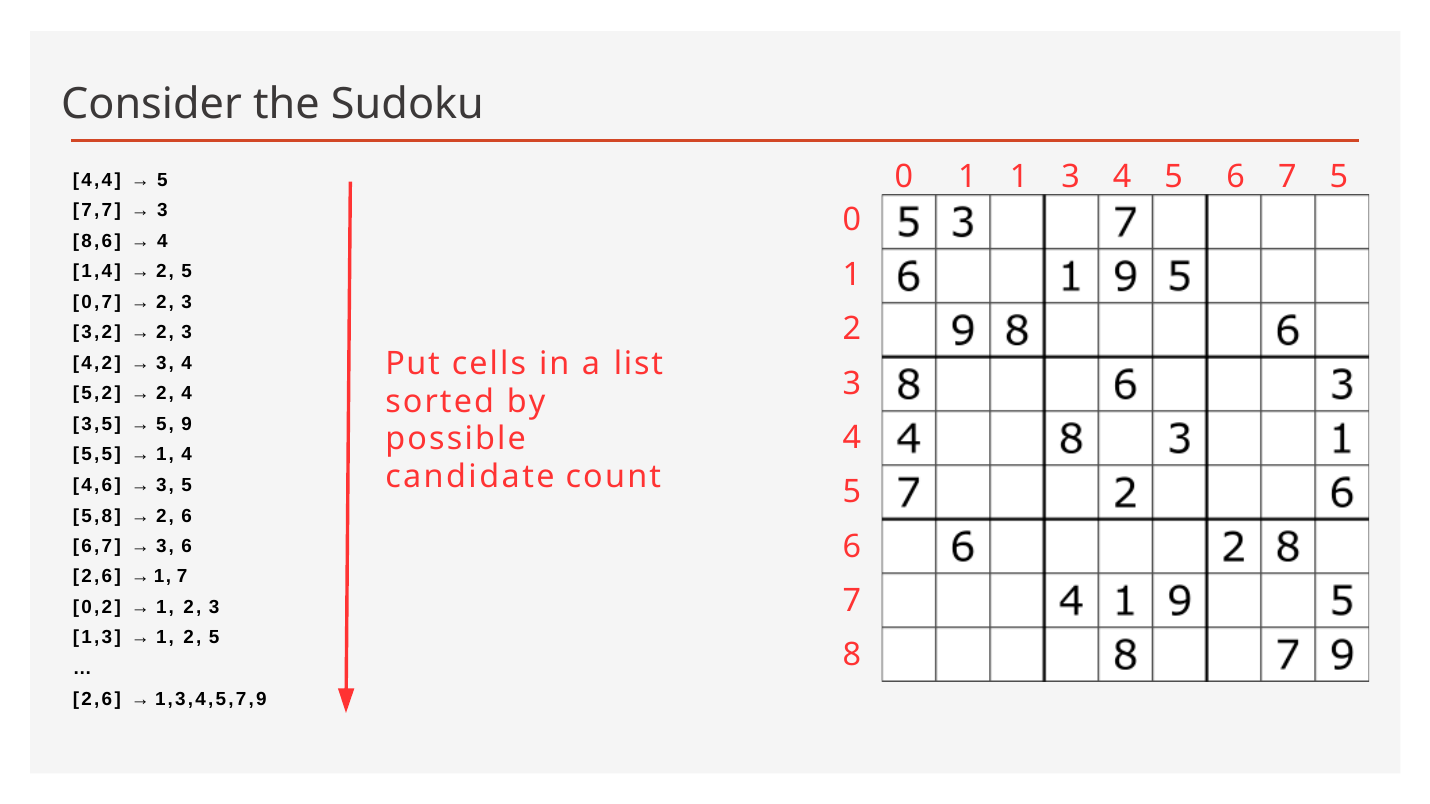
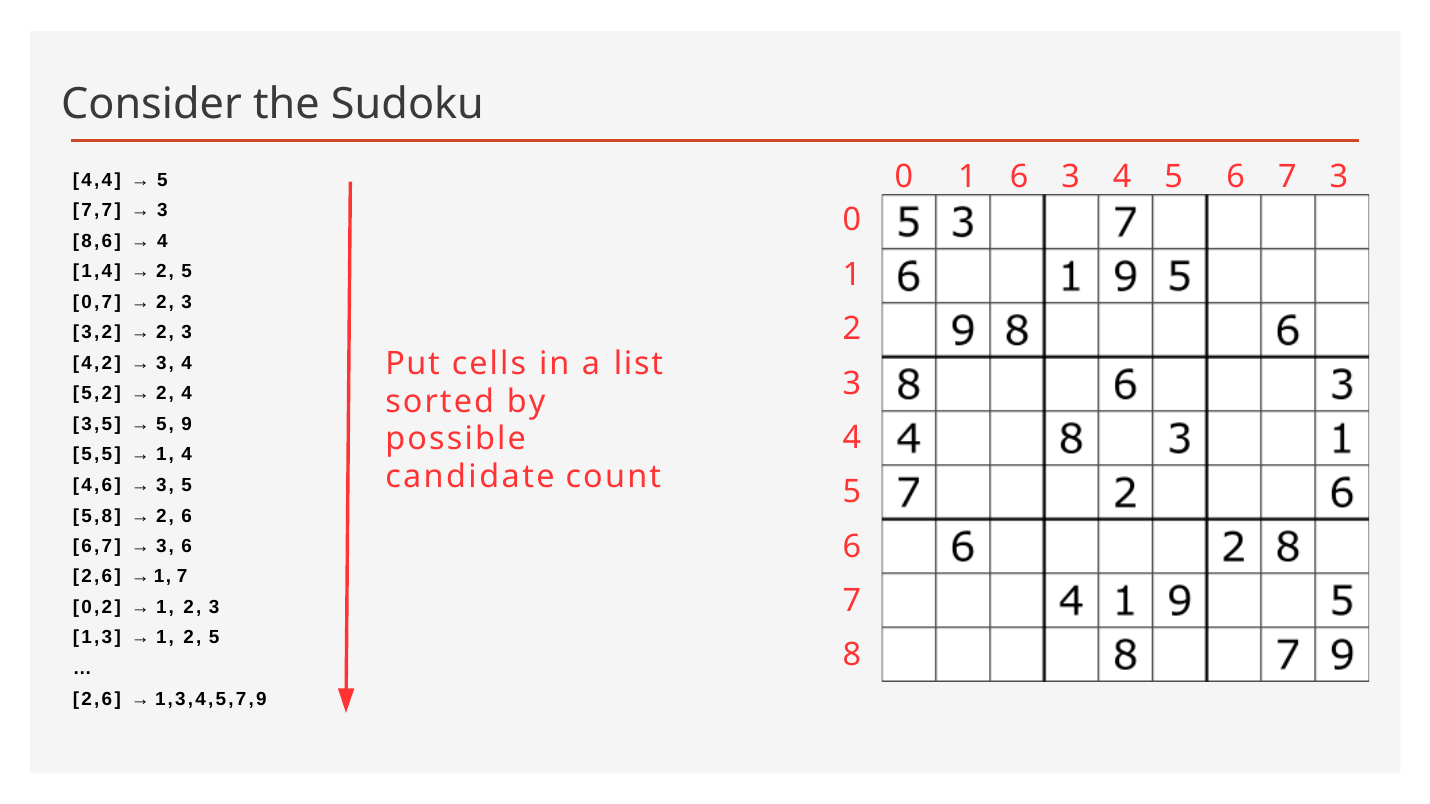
1 1: 1 -> 6 (1019, 176)
7 5: 5 -> 3 (1339, 176)
